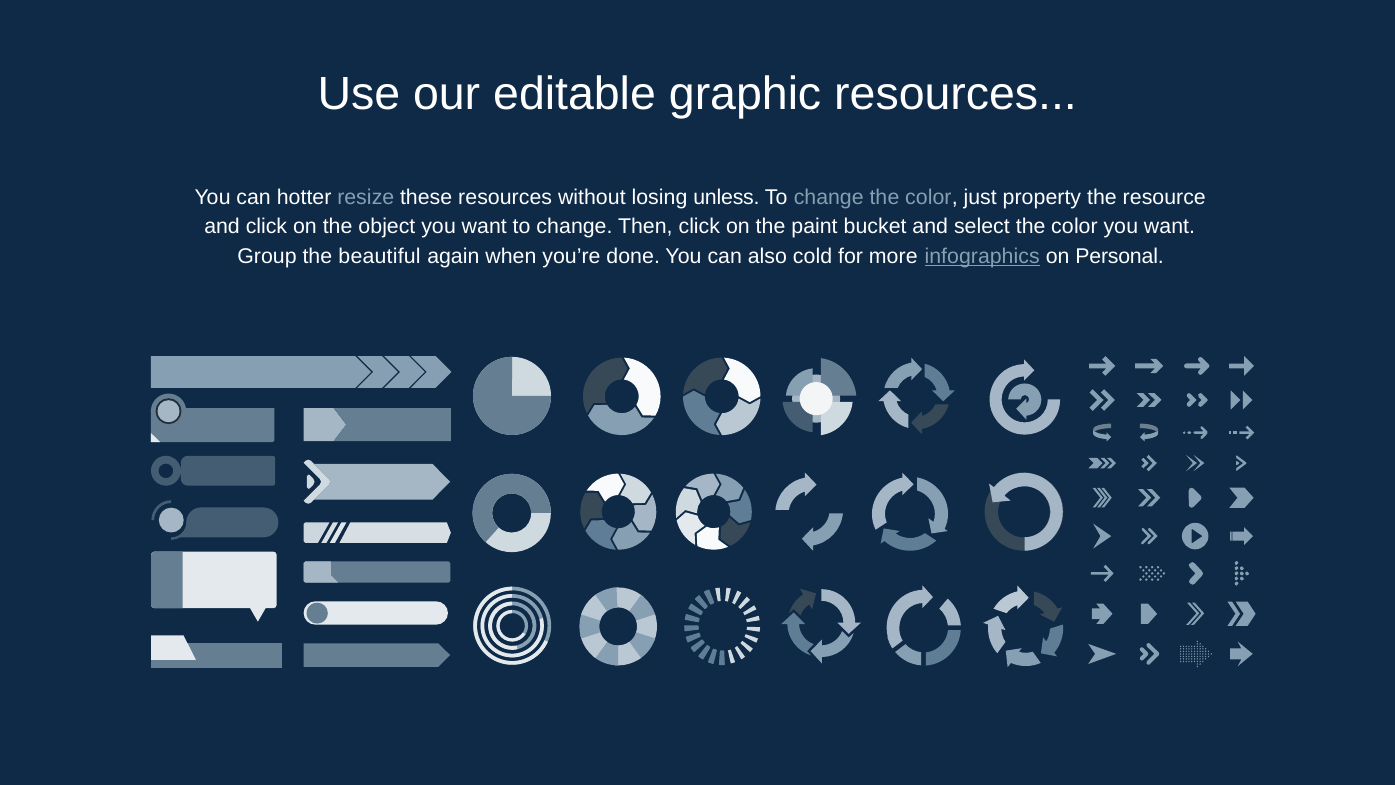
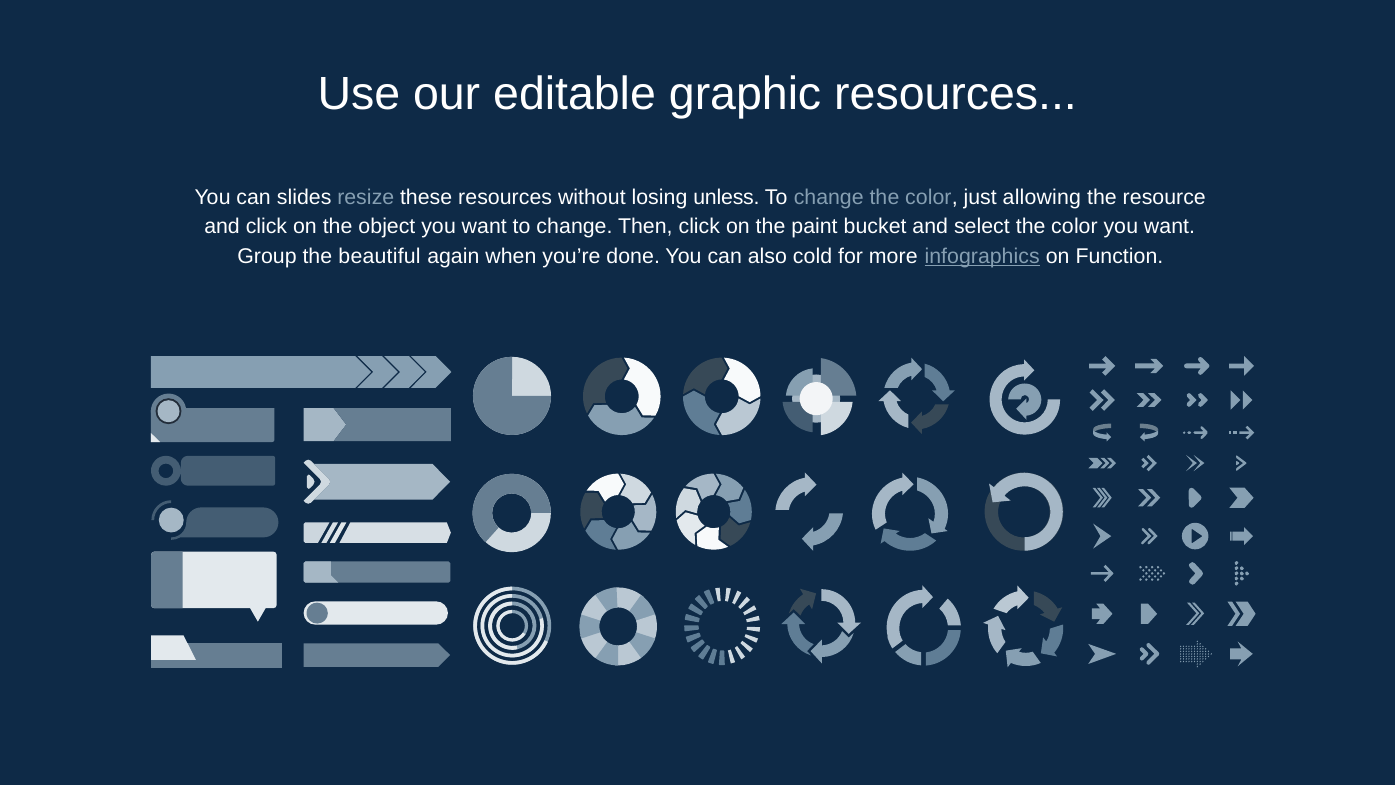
hotter: hotter -> slides (304, 197)
property: property -> allowing (1042, 197)
Personal: Personal -> Function (1119, 256)
